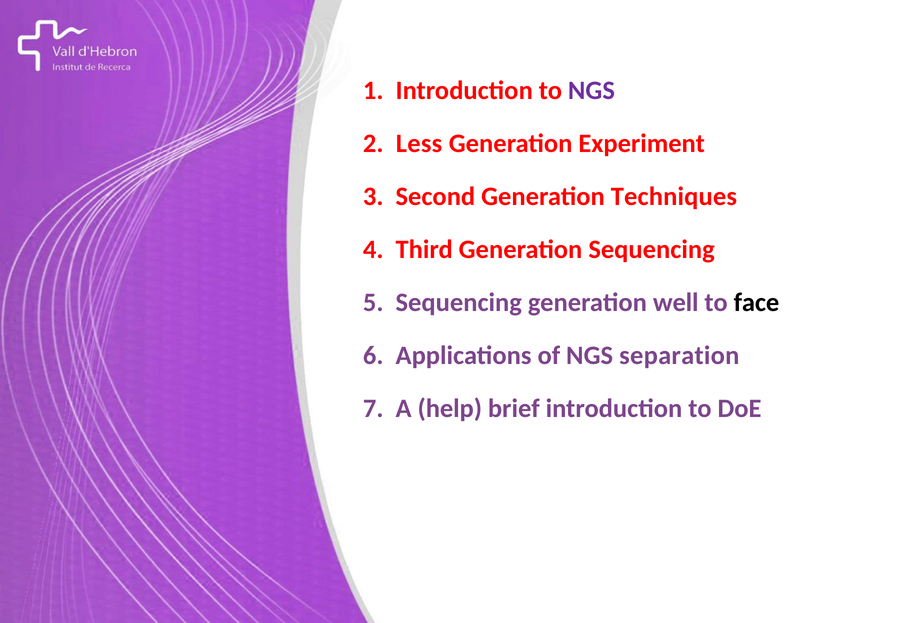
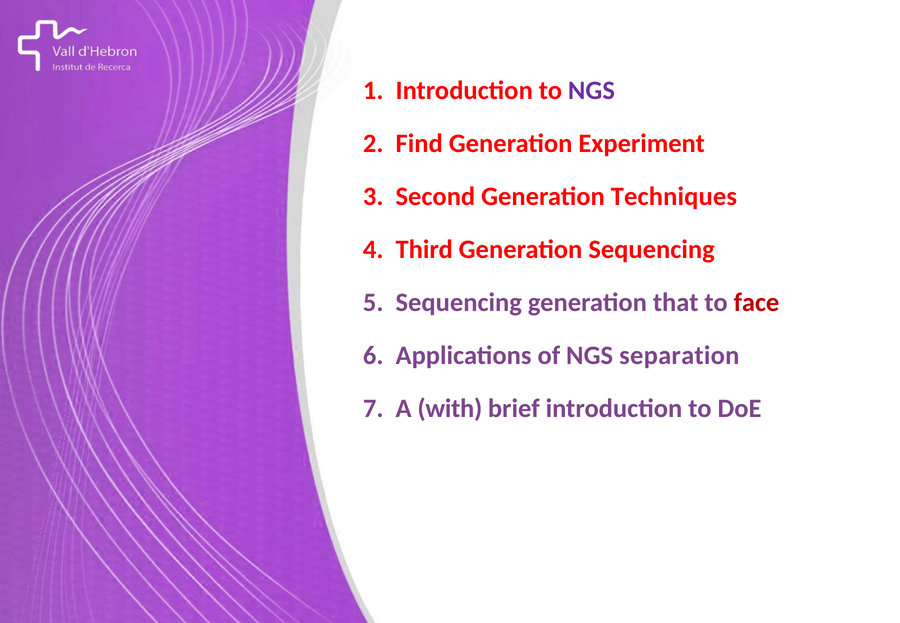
Less: Less -> Find (419, 143)
well: well -> that (676, 303)
face colour: black -> red (756, 303)
help: help -> with (450, 409)
